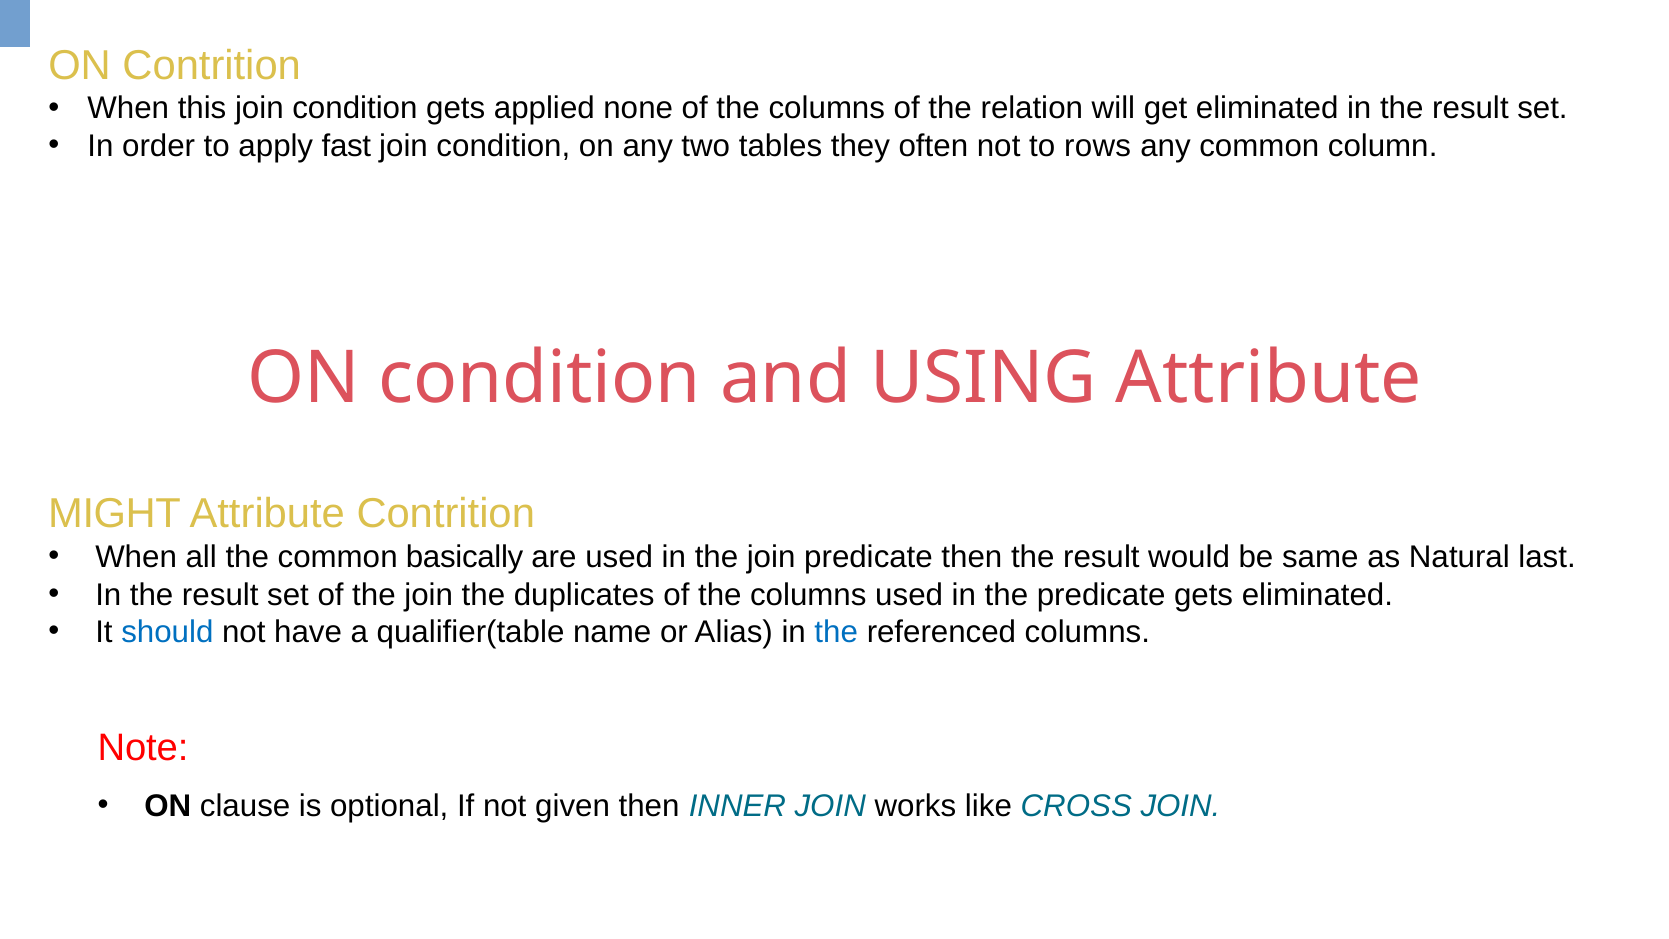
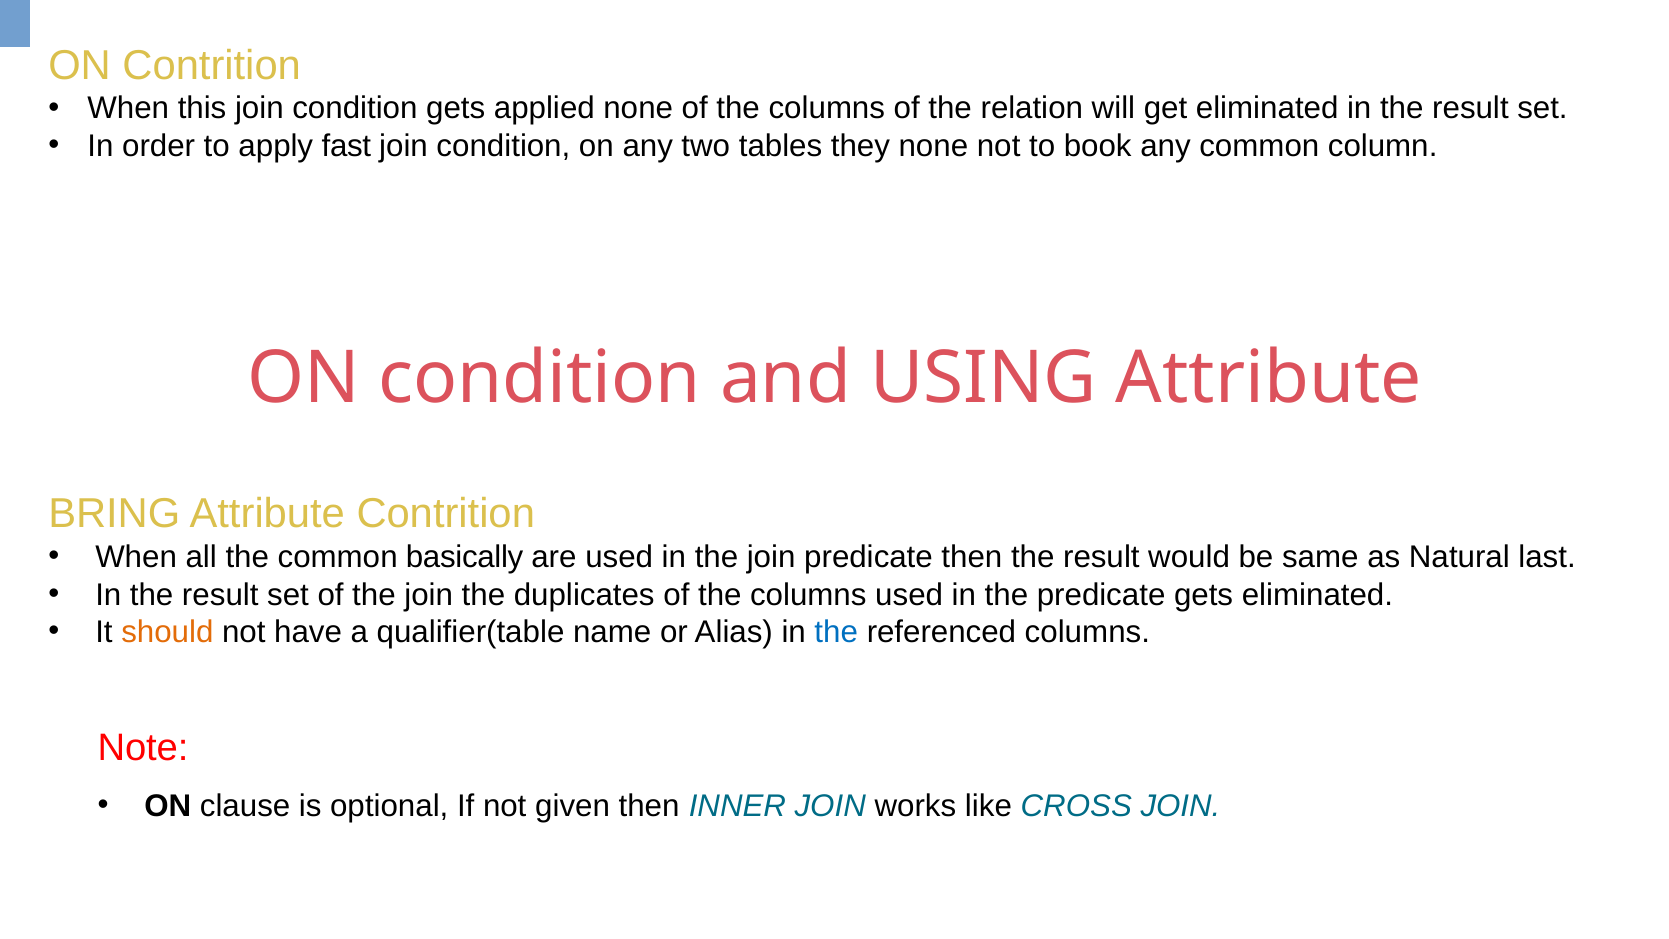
they often: often -> none (933, 146)
rows: rows -> book (1098, 146)
MIGHT: MIGHT -> BRING (114, 514)
should colour: blue -> orange (167, 632)
